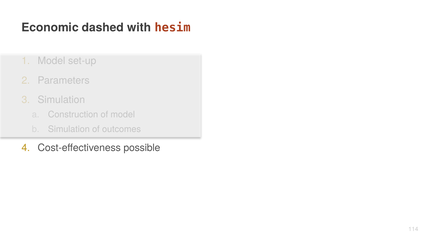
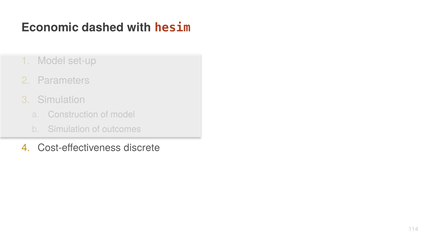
possible: possible -> discrete (142, 148)
